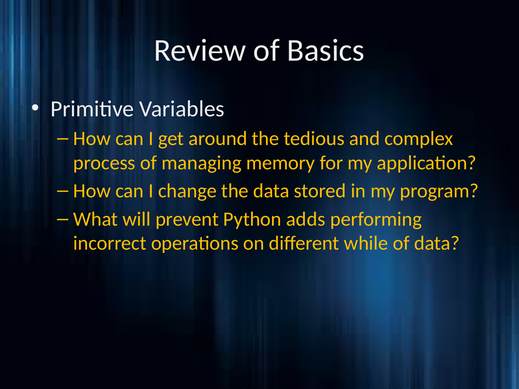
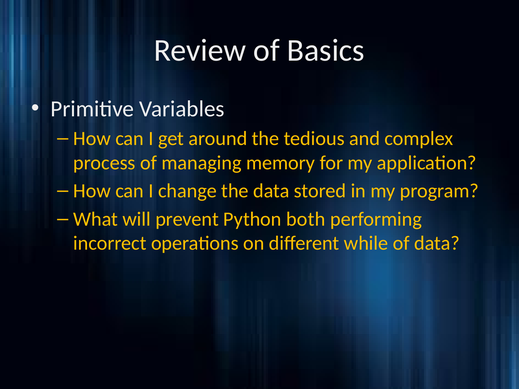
adds: adds -> both (306, 219)
